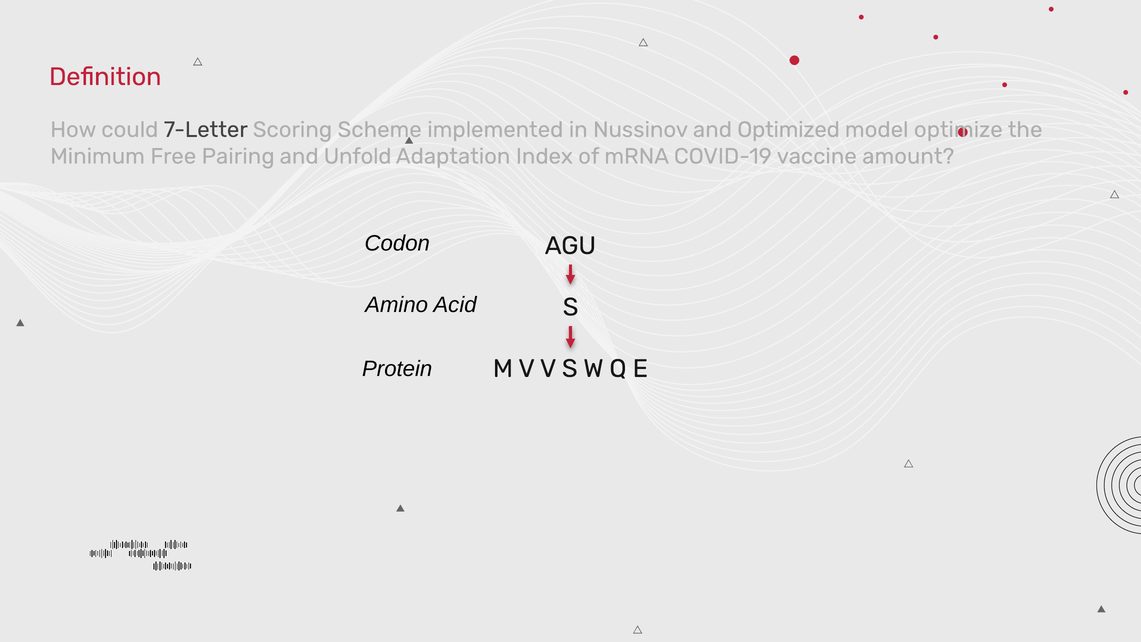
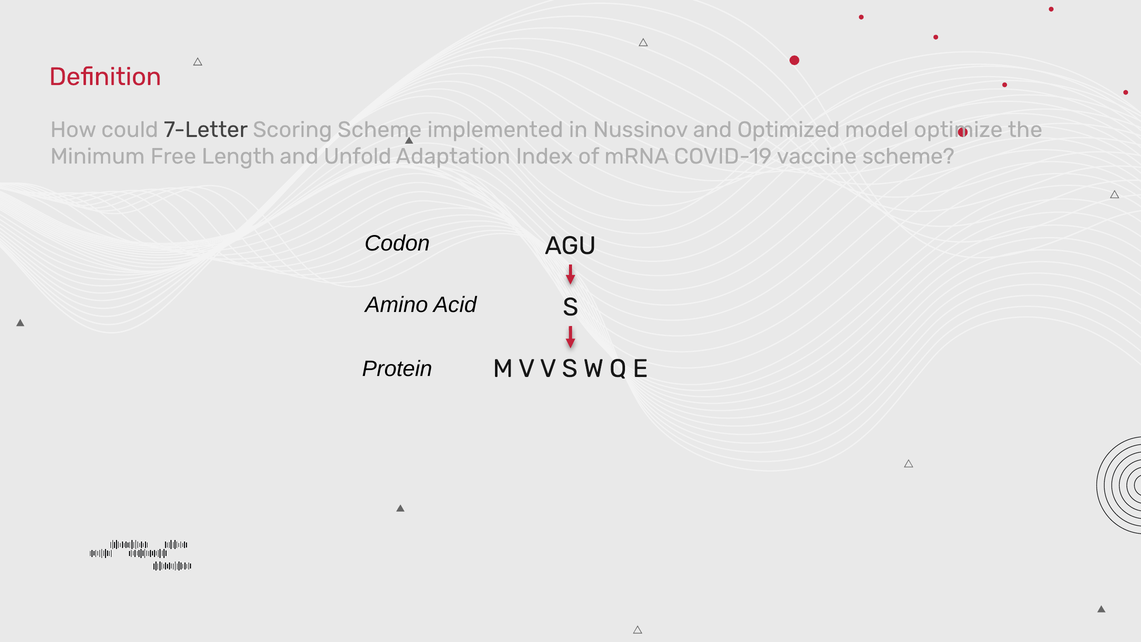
Pairing: Pairing -> Length (238, 156)
vaccine amount: amount -> scheme (908, 156)
